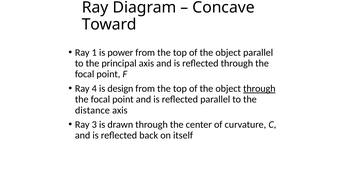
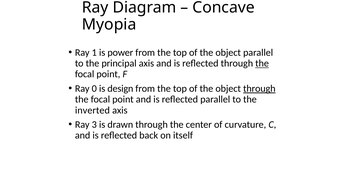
Toward: Toward -> Myopia (109, 24)
the underline: none -> present (262, 63)
4: 4 -> 0 (94, 89)
distance: distance -> inverted (92, 110)
